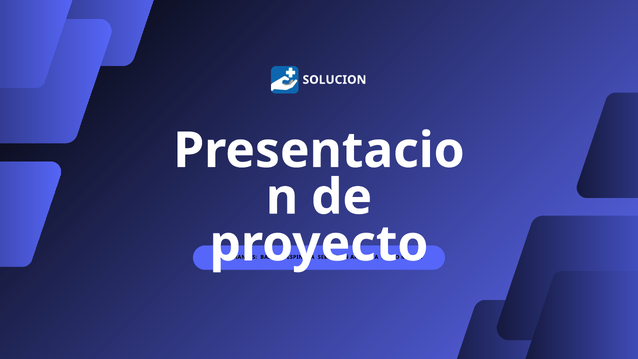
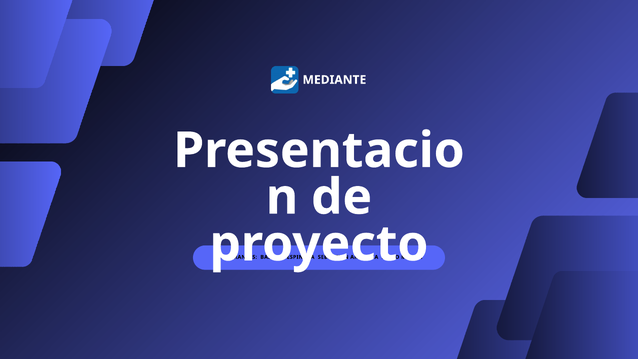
SOLUCION: SOLUCION -> MEDIANTE (334, 80)
